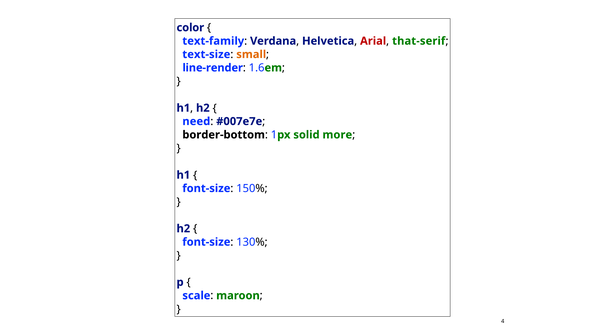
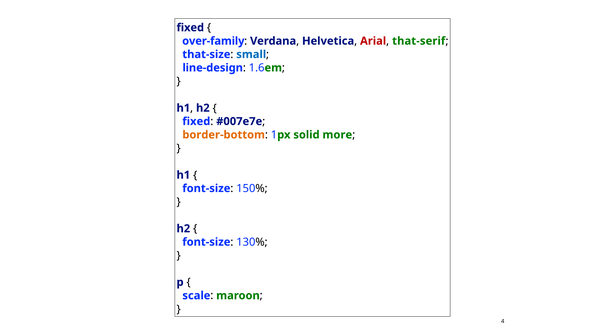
color: color -> fixed (190, 28)
text-family: text-family -> over-family (213, 41)
text-size: text-size -> that-size (206, 54)
small colour: orange -> blue (251, 54)
line-render: line-render -> line-design (213, 68)
need: need -> fixed (196, 121)
border-bottom colour: black -> orange (224, 135)
